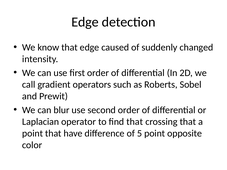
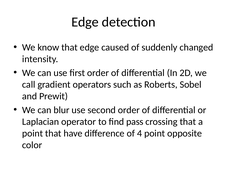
find that: that -> pass (135, 122)
5: 5 -> 4 (140, 134)
